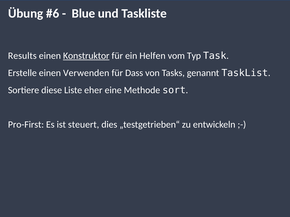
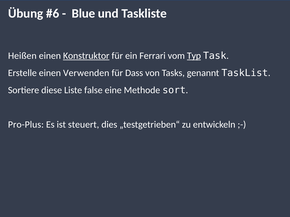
Results: Results -> Heißen (22, 56)
Helfen: Helfen -> Ferrari (153, 56)
Typ underline: none -> present (194, 56)
eher: eher -> false (93, 90)
Pro-First: Pro-First -> Pro-Plus (26, 125)
